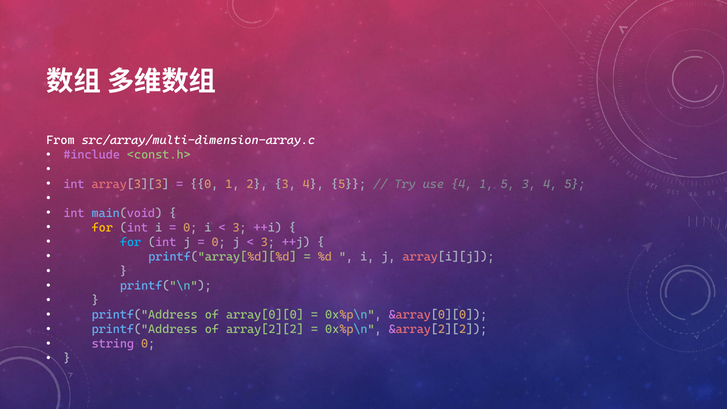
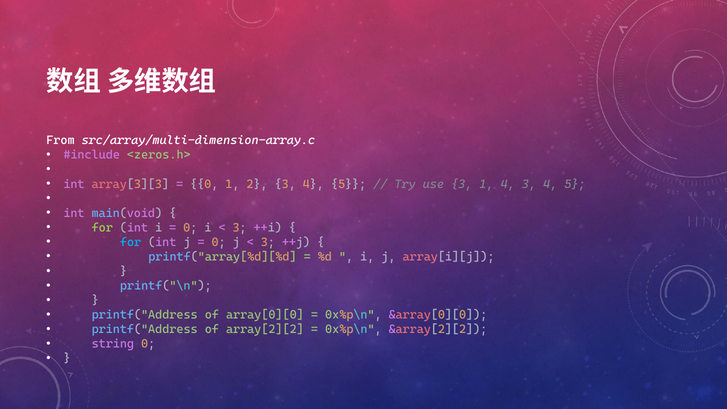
<const.h>: <const.h> -> <zeros.h> (159, 155)
use 4: 4 -> 3 (462, 184)
1 5: 5 -> 4 (508, 184)
for colour: yellow -> light green (102, 228)
